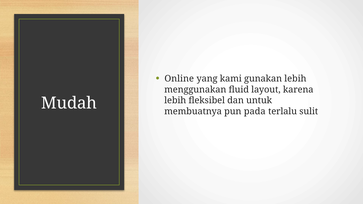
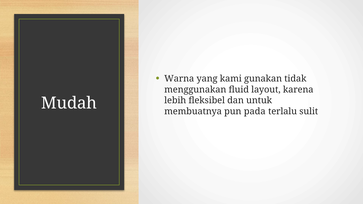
Online: Online -> Warna (179, 79)
gunakan lebih: lebih -> tidak (295, 79)
